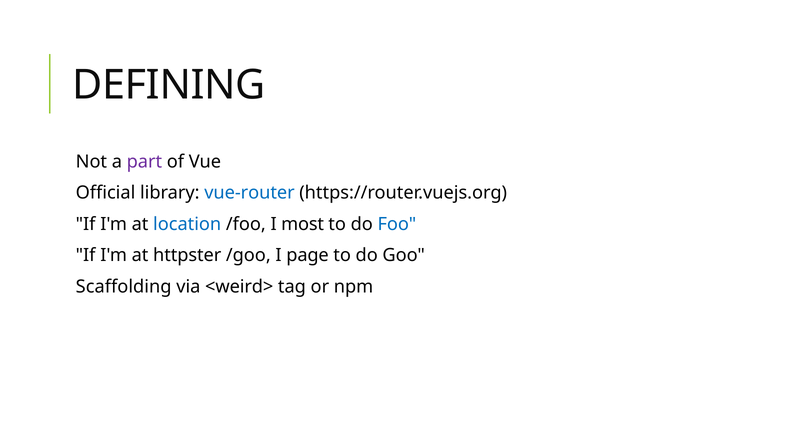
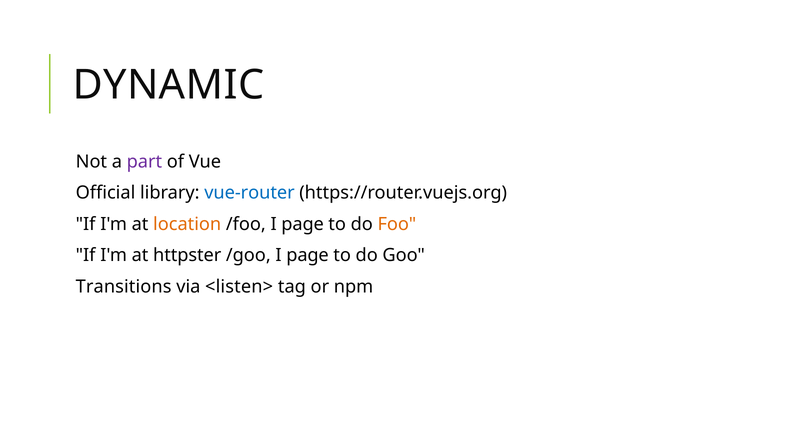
DEFINING: DEFINING -> DYNAMIC (169, 85)
location colour: blue -> orange (187, 224)
/foo I most: most -> page (303, 224)
Foo colour: blue -> orange (397, 224)
Scaffolding: Scaffolding -> Transitions (124, 287)
<weird>: <weird> -> <listen> (239, 287)
